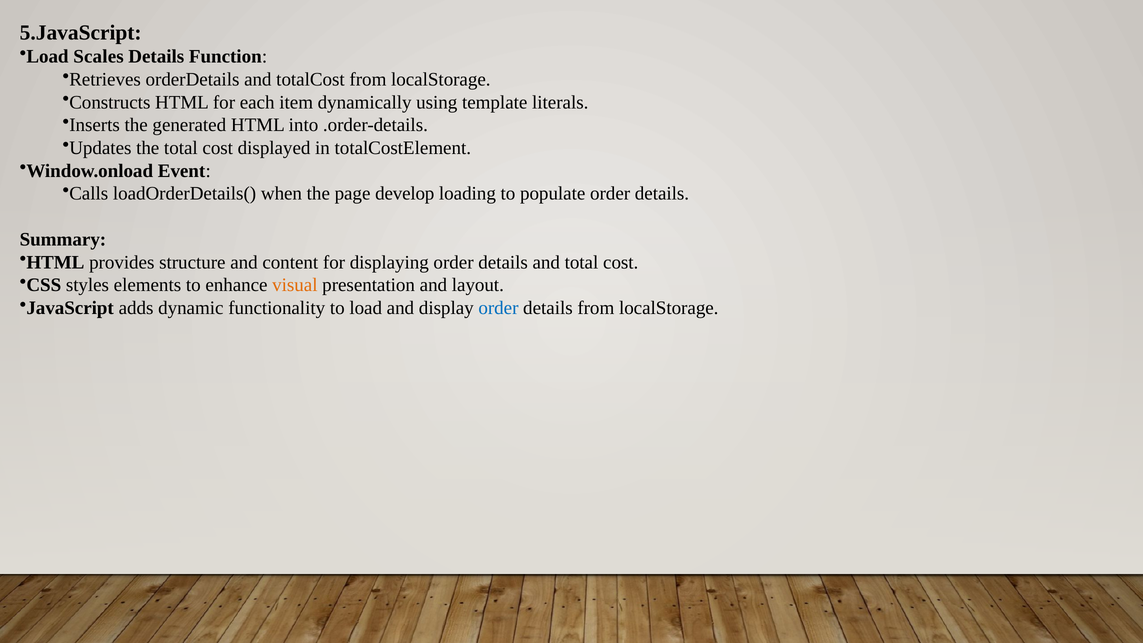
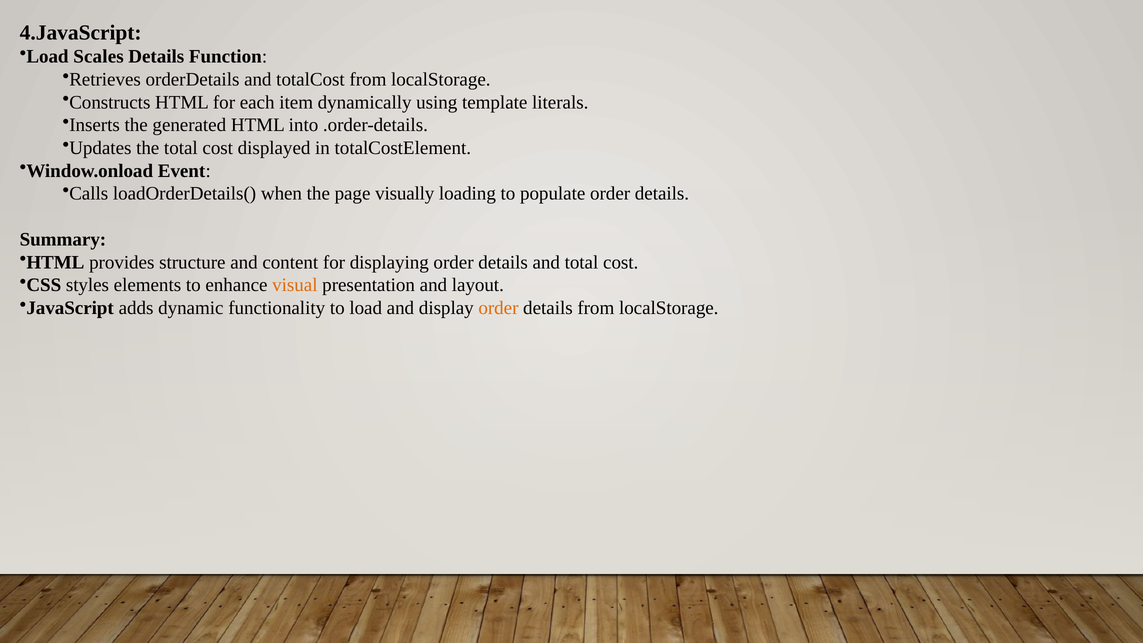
5.JavaScript: 5.JavaScript -> 4.JavaScript (81, 32)
develop: develop -> visually (405, 194)
order colour: blue -> orange (498, 308)
